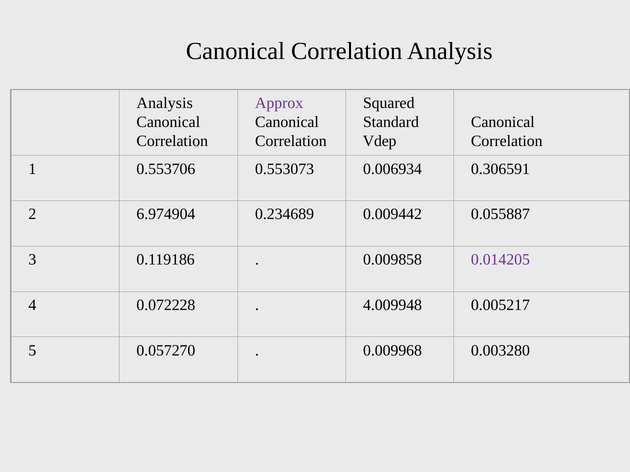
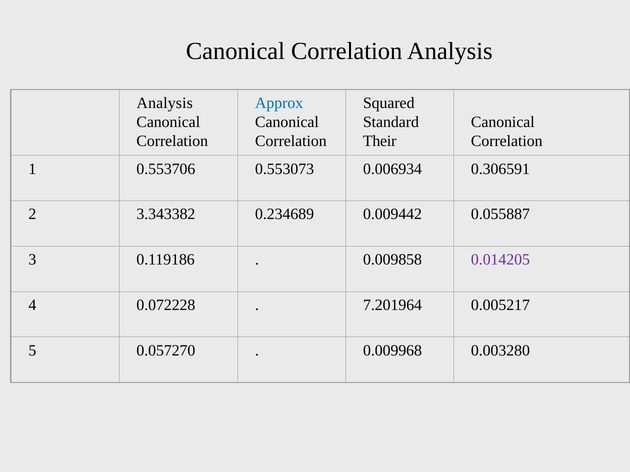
Approx colour: purple -> blue (279, 103)
Vdep: Vdep -> Their (380, 141)
6.974904: 6.974904 -> 3.343382 (166, 215)
4.009948: 4.009948 -> 7.201964 (393, 305)
